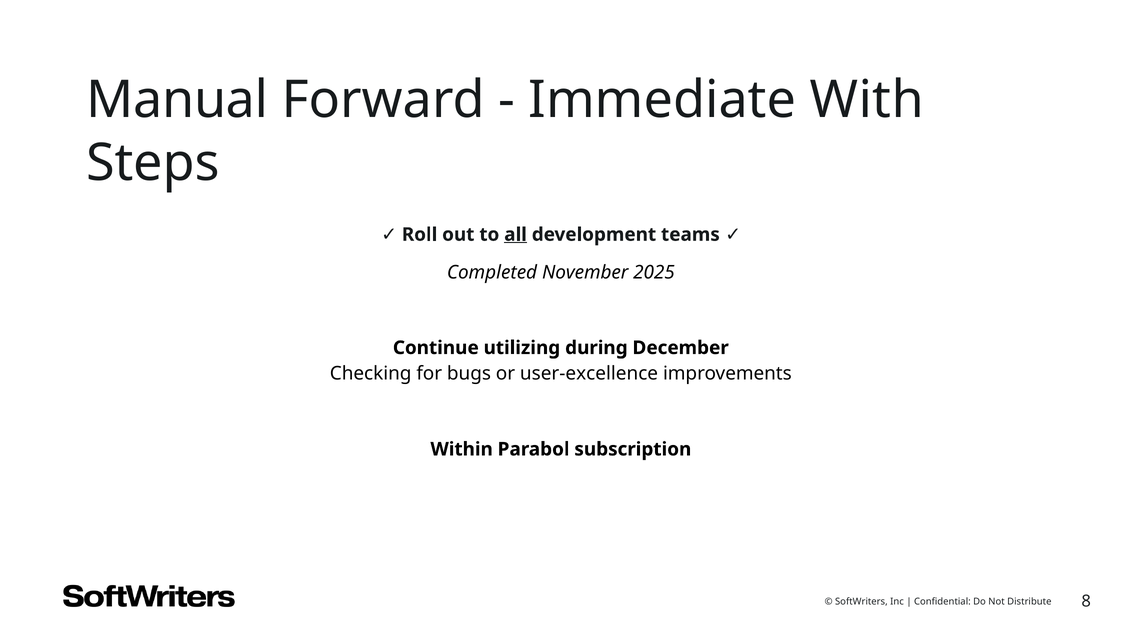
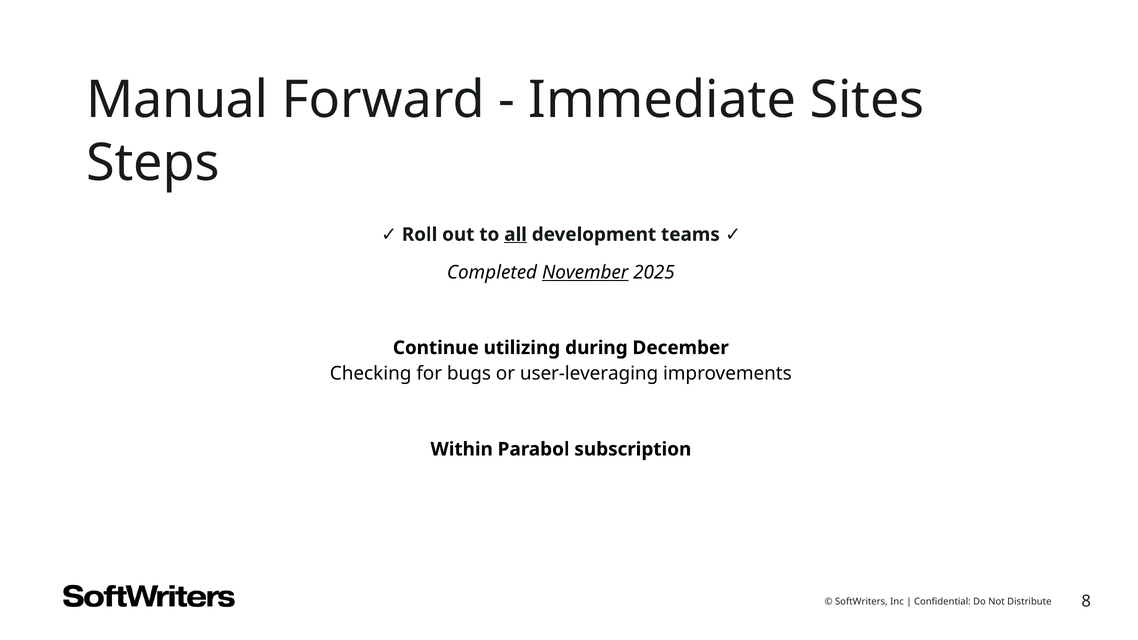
With: With -> Sites (867, 100)
November underline: none -> present (585, 272)
user-excellence: user-excellence -> user-leveraging (589, 374)
